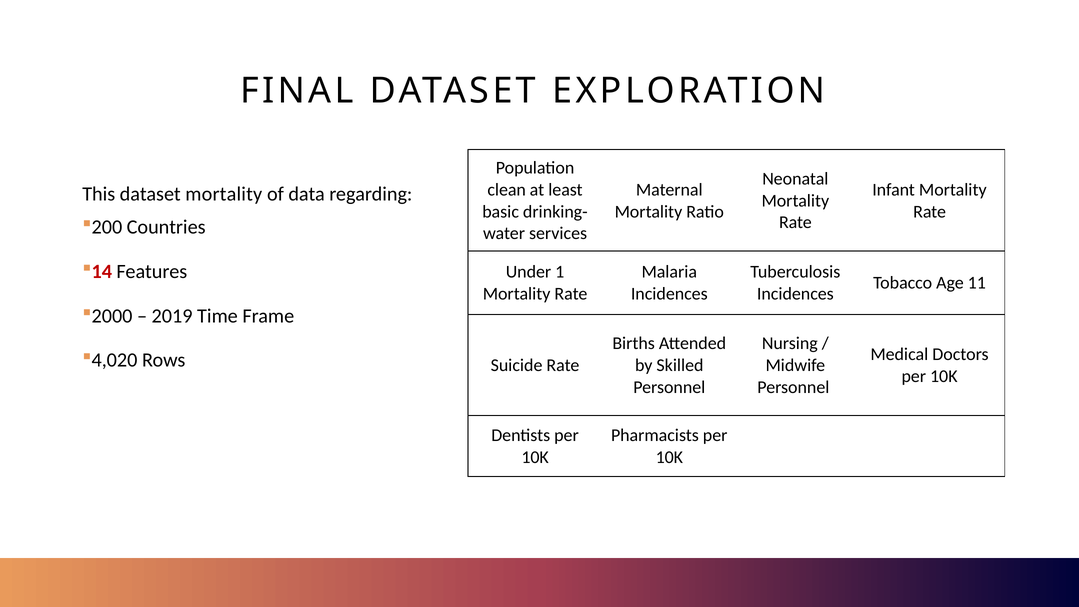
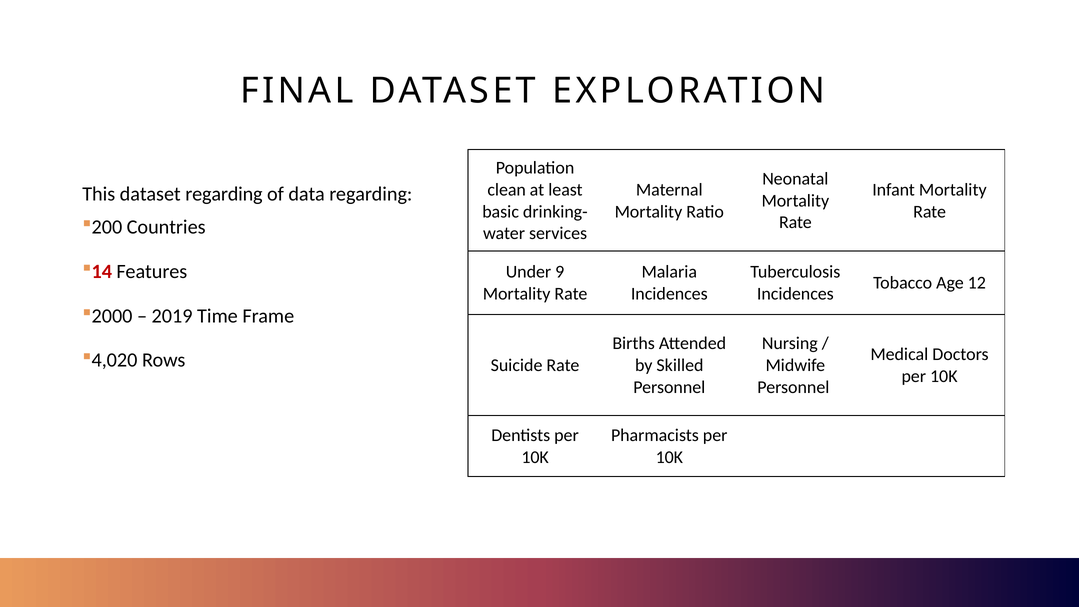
dataset mortality: mortality -> regarding (224, 194)
1: 1 -> 9 (560, 272)
11: 11 -> 12 (977, 283)
